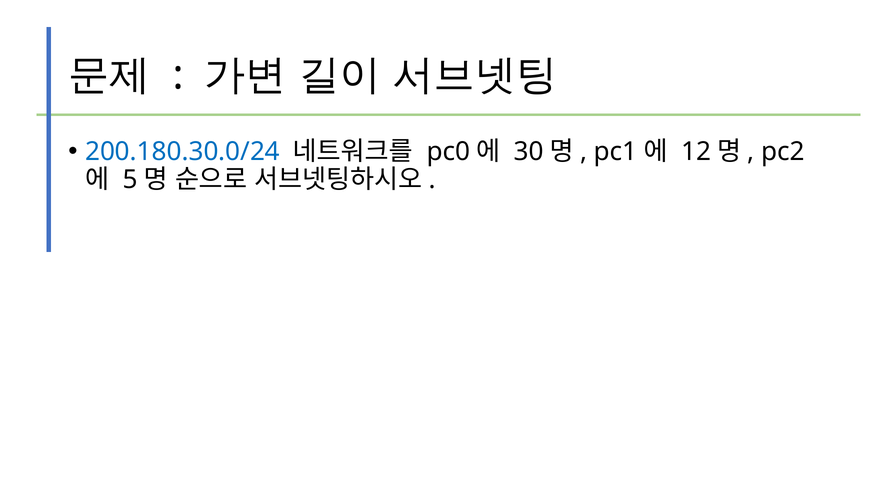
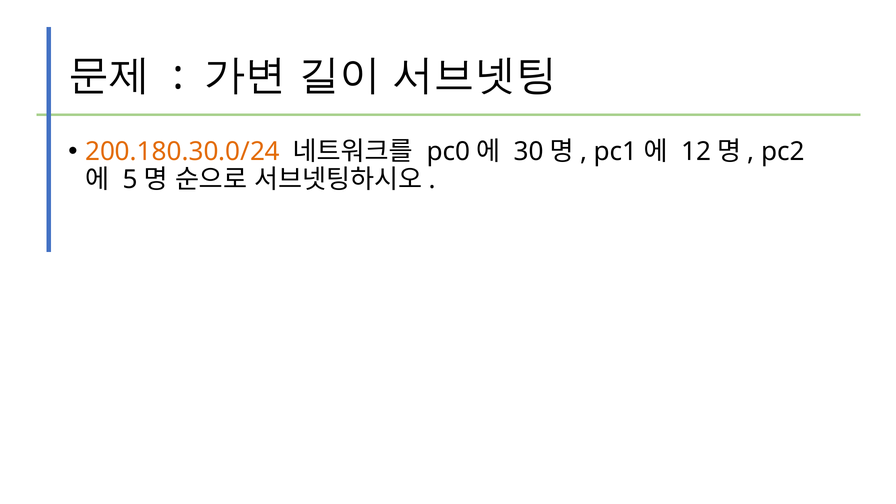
200.180.30.0/24 colour: blue -> orange (183, 151)
